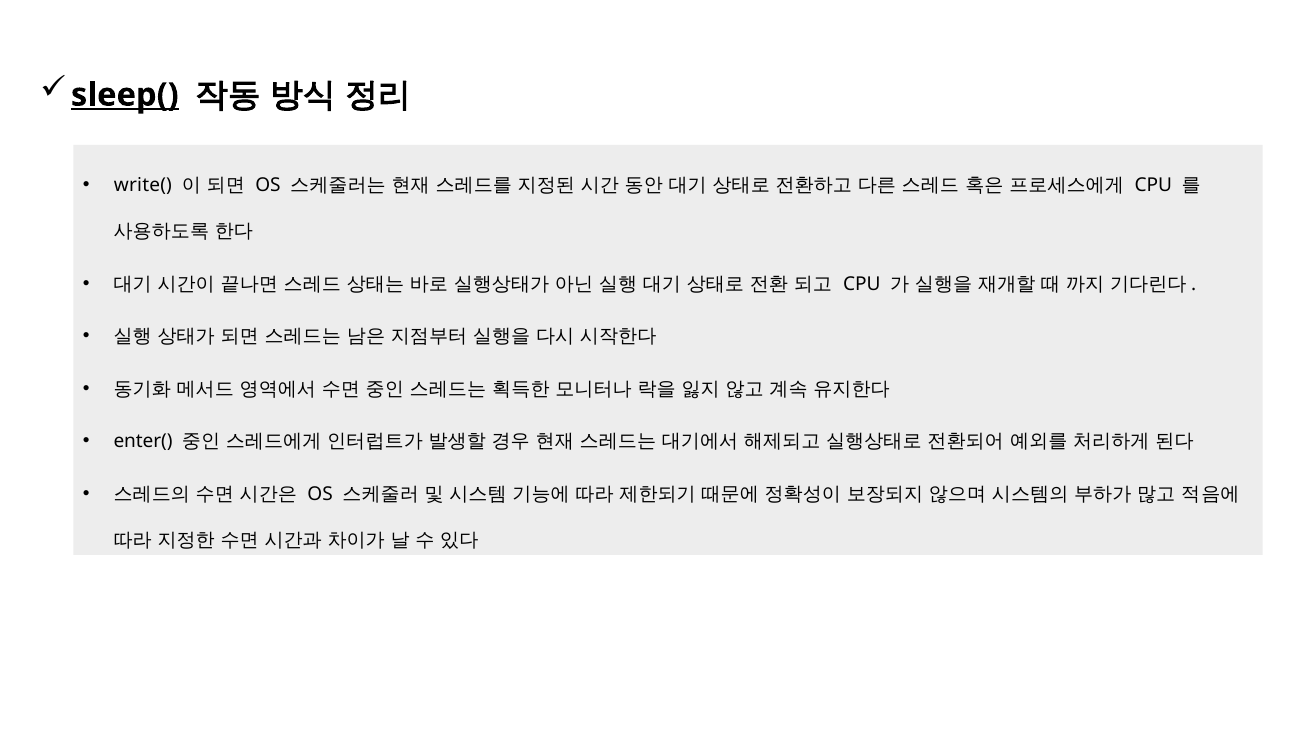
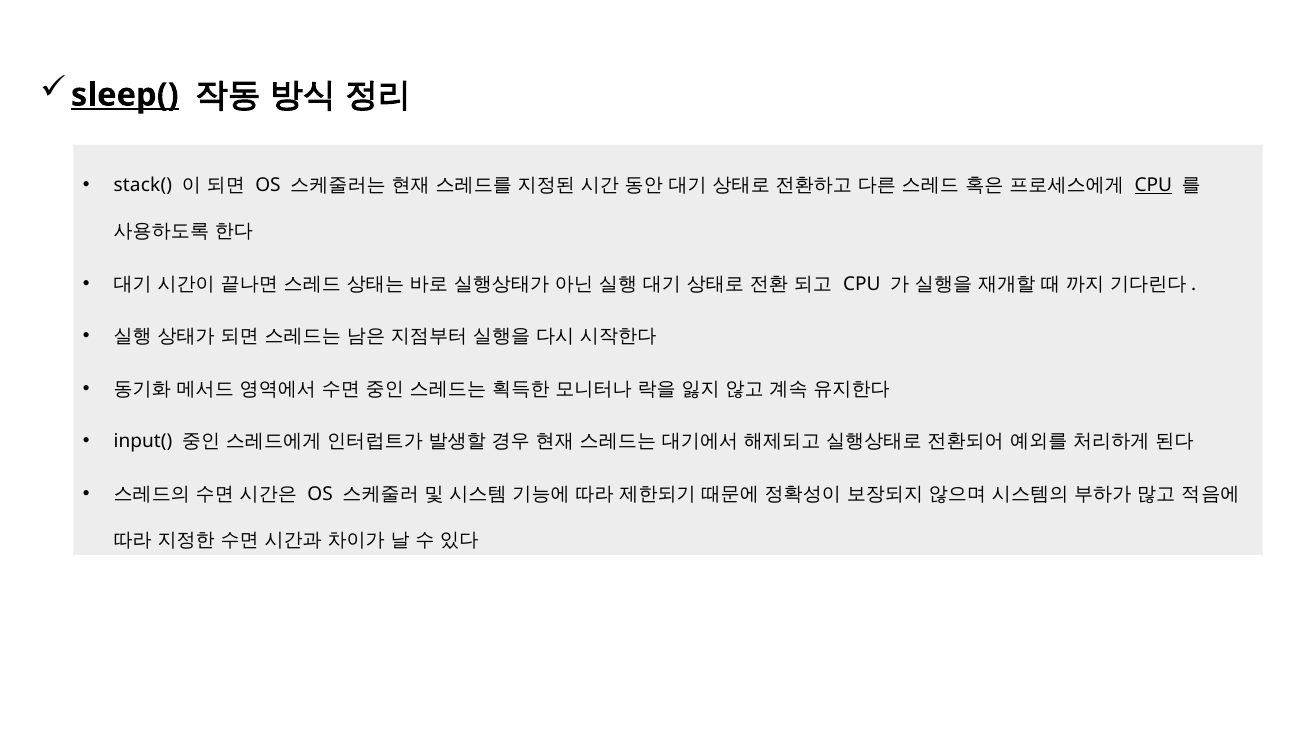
write(: write( -> stack( (143, 185)
CPU underline: none -> present (1153, 185)
enter(: enter( -> input( (143, 441)
